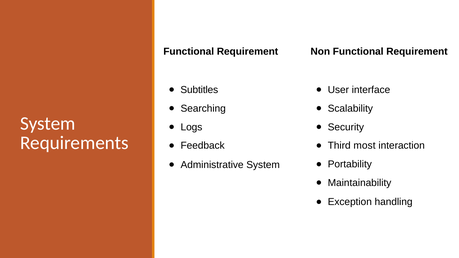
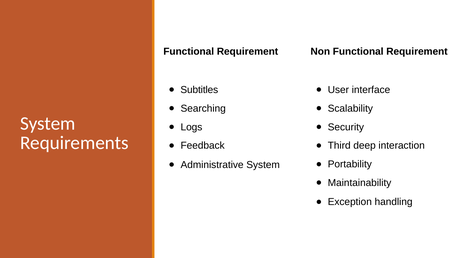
most: most -> deep (365, 146)
